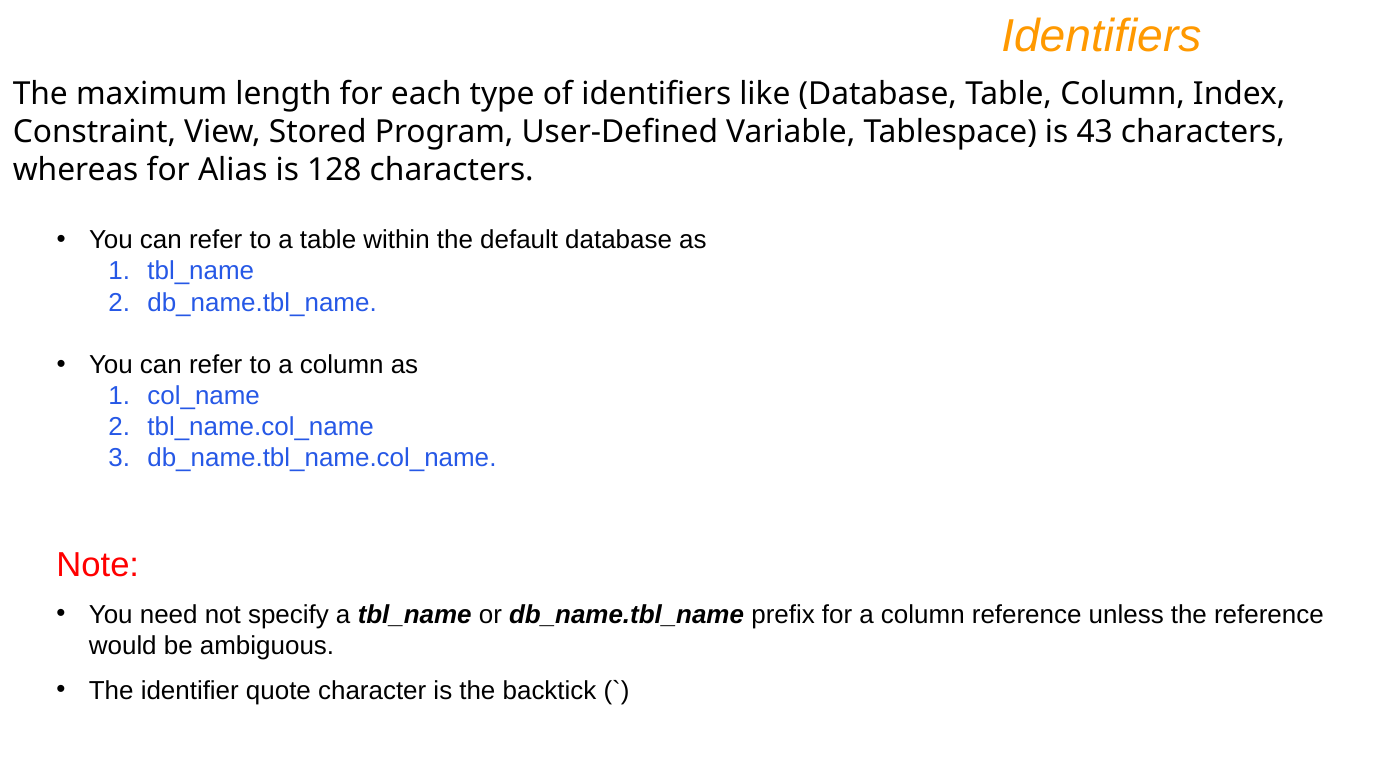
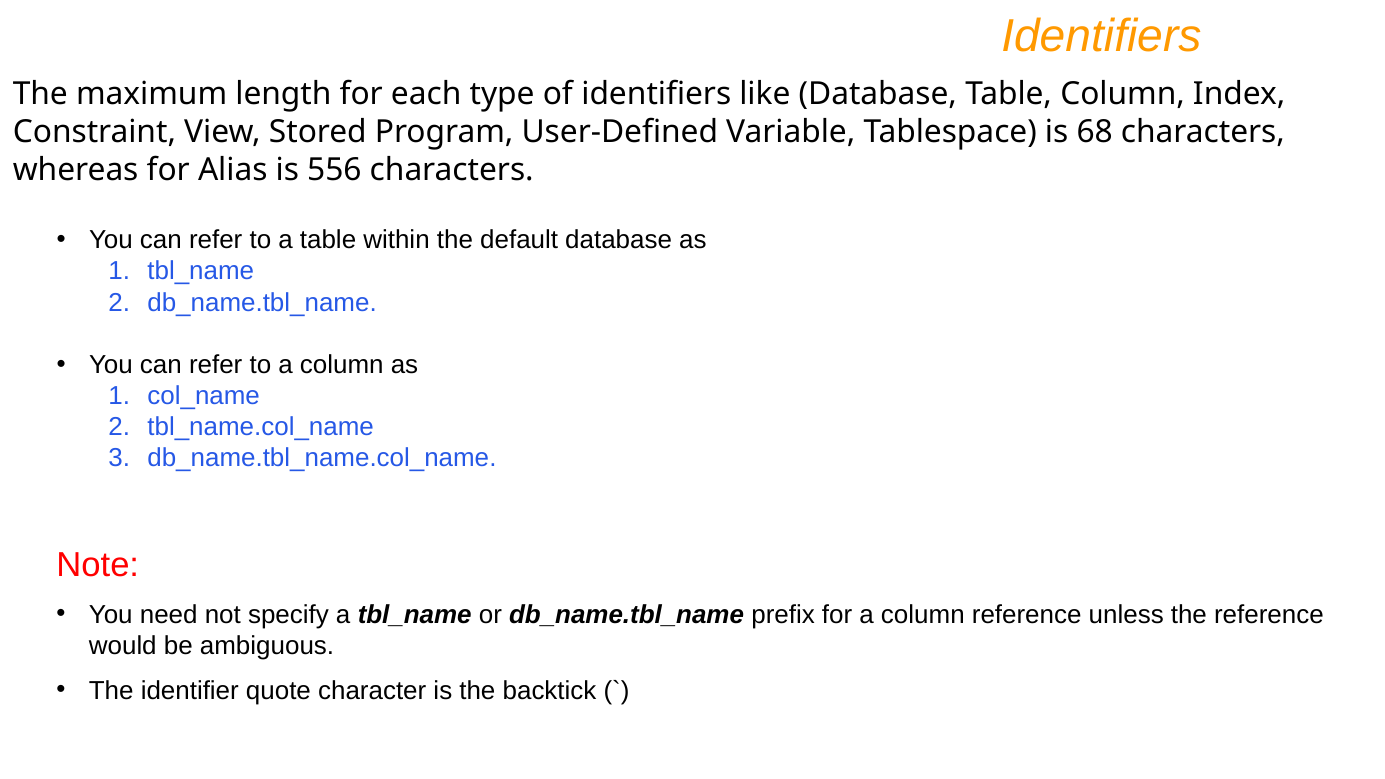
43: 43 -> 68 (1095, 132)
128: 128 -> 556 (334, 170)
